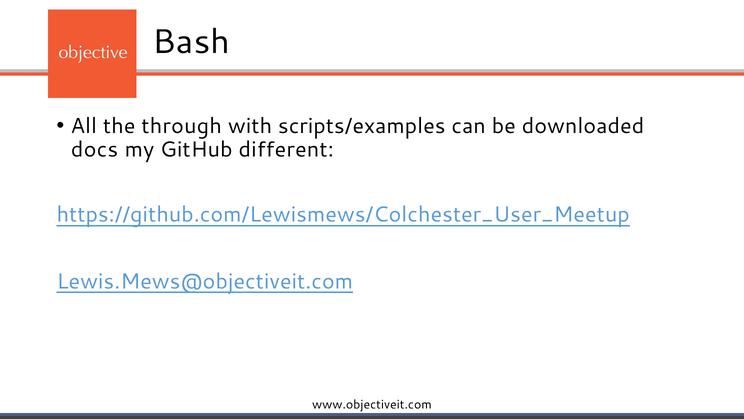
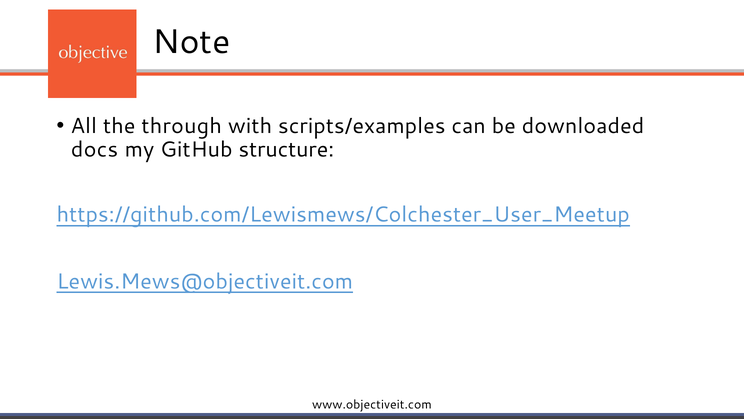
Bash: Bash -> Note (191, 42)
different: different -> structure (286, 149)
